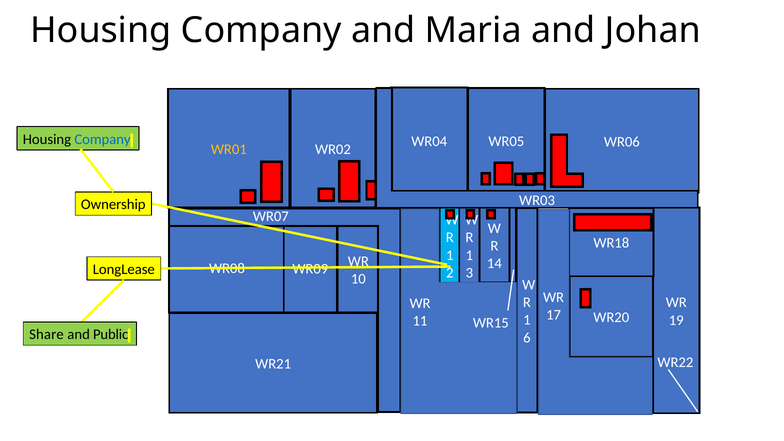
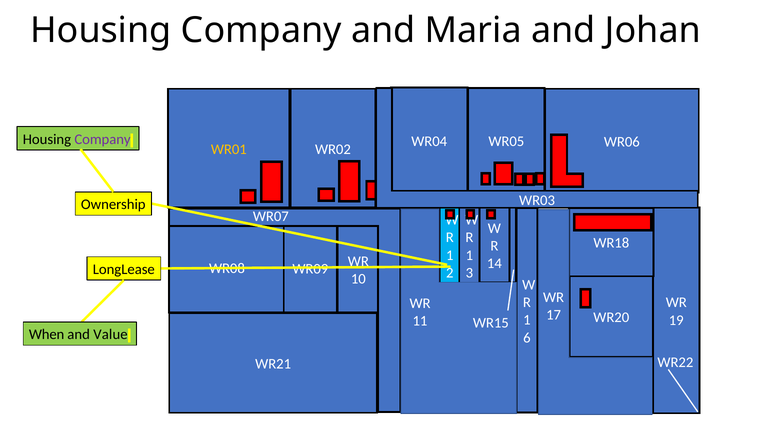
Company colour: blue -> purple (103, 139)
Share: Share -> When (47, 335)
Public: Public -> Value (111, 335)
